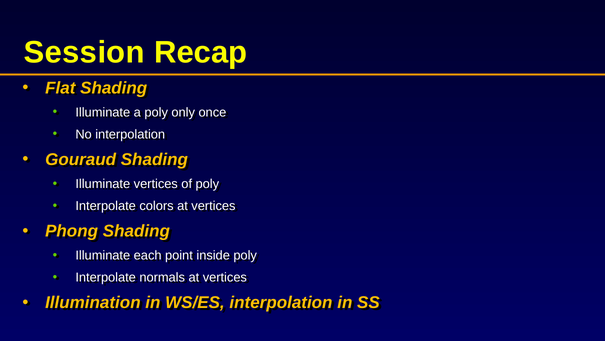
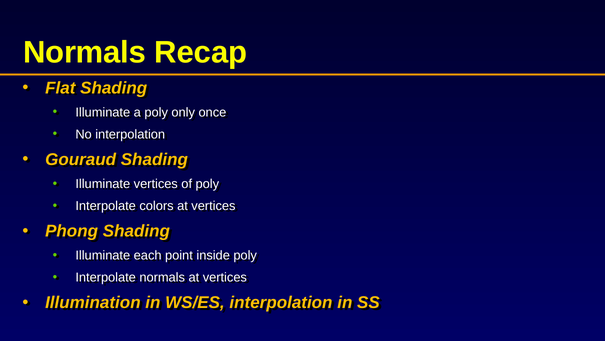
Session: Session -> Normals (85, 52)
